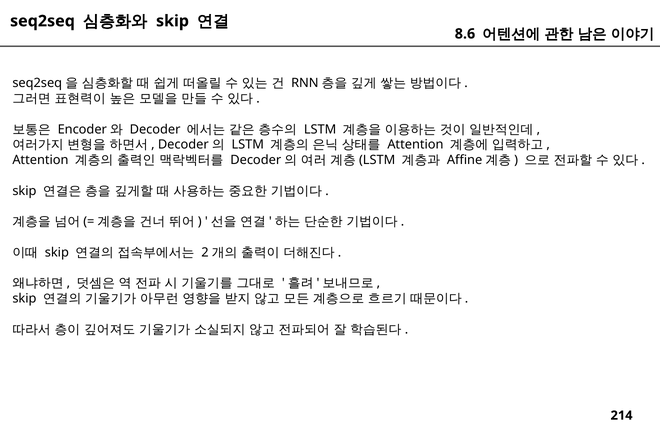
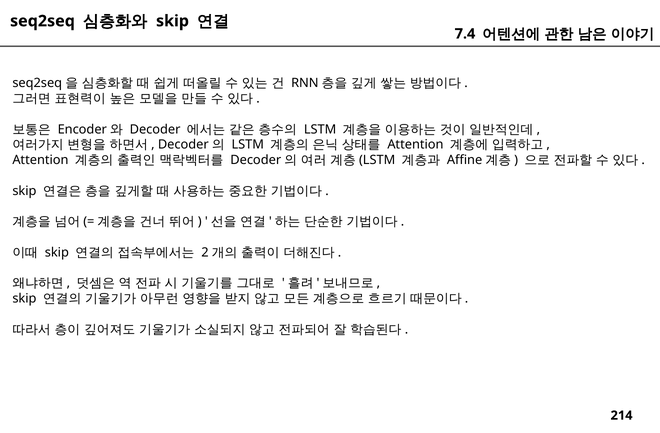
8.6: 8.6 -> 7.4 (465, 34)
